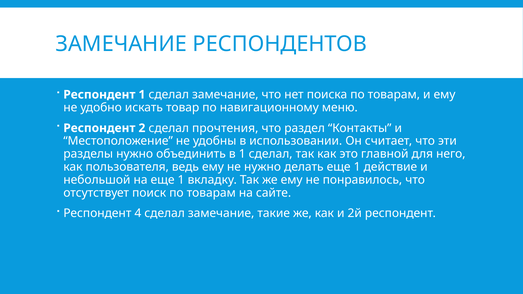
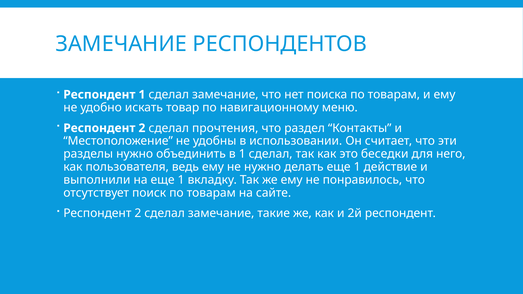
главной: главной -> беседки (385, 154)
небольшой: небольшой -> выполнили (97, 180)
4: 4 -> 2 (138, 213)
